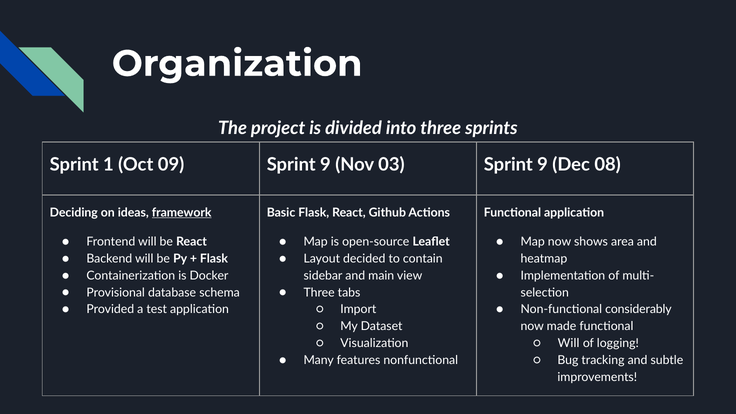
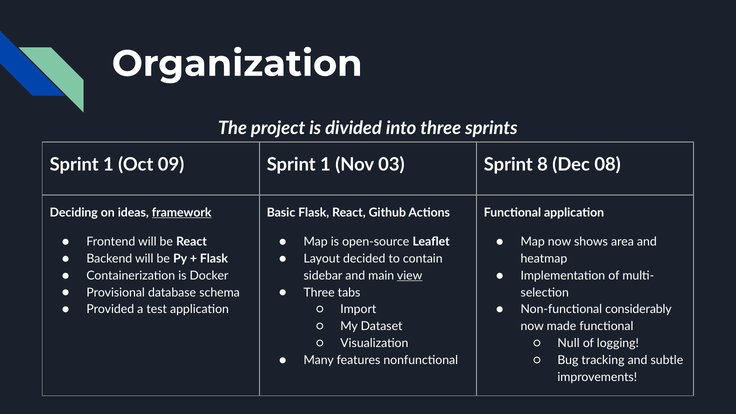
09 Sprint 9: 9 -> 1 (325, 165)
03 Sprint 9: 9 -> 8 (542, 165)
view underline: none -> present (410, 276)
Will: Will -> Null (569, 343)
